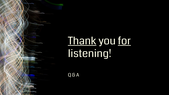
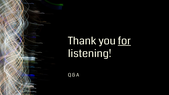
Thank underline: present -> none (82, 41)
